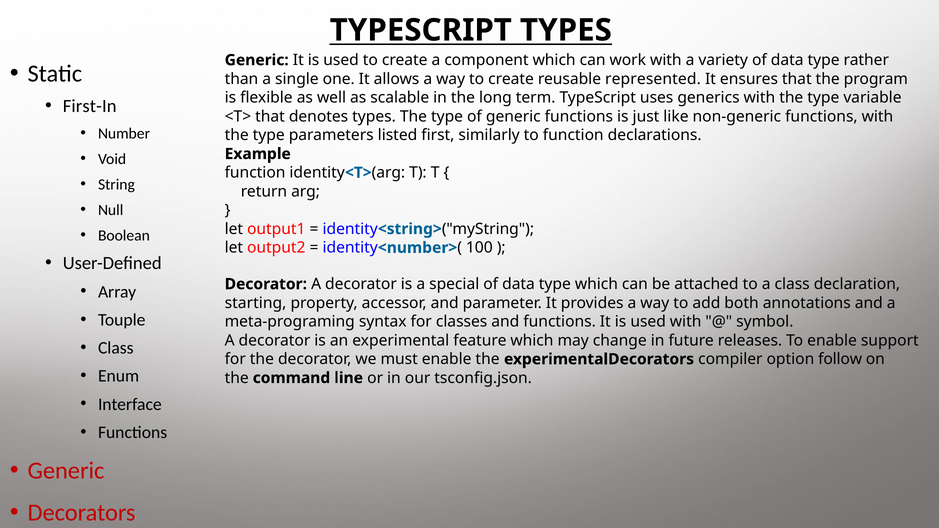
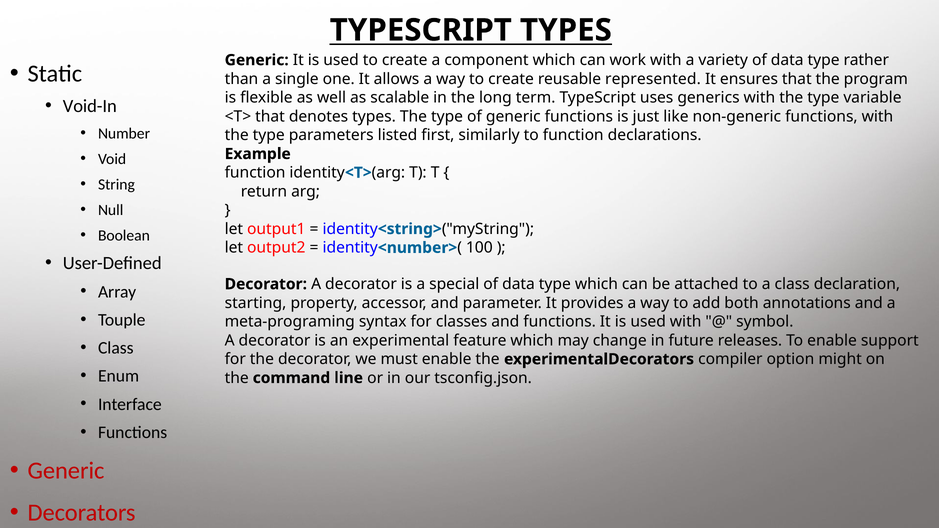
First-In: First-In -> Void-In (90, 106)
follow: follow -> might (840, 359)
